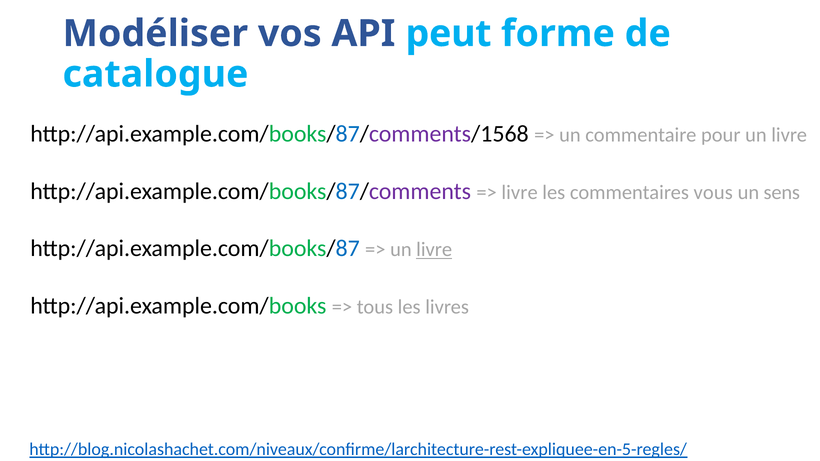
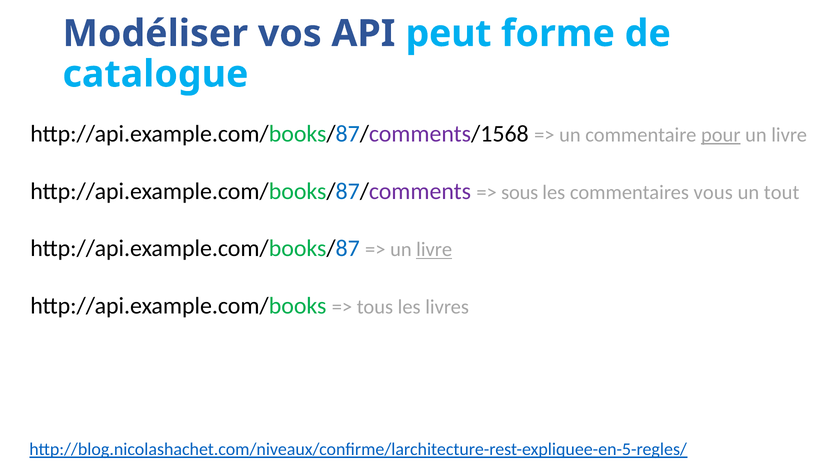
pour underline: none -> present (721, 135)
livre: livre -> sous (520, 192)
sens: sens -> tout (782, 192)
